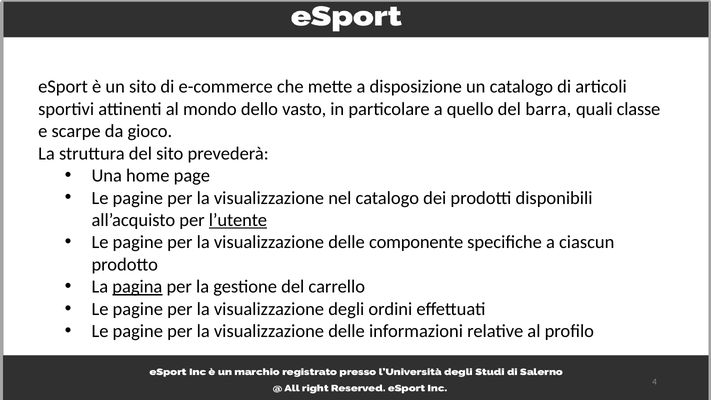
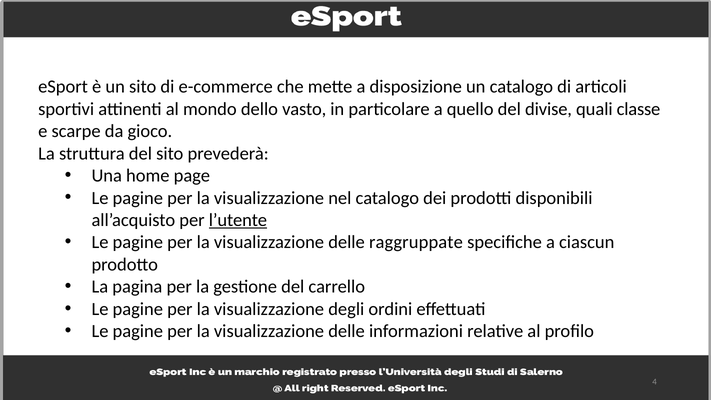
barra: barra -> divise (549, 109)
componente: componente -> raggruppate (416, 242)
pagina underline: present -> none (137, 287)
